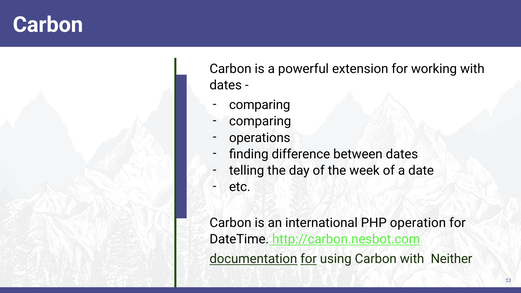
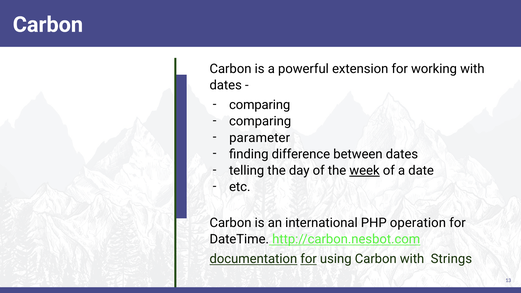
operations: operations -> parameter (260, 138)
week underline: none -> present (365, 171)
Neither: Neither -> Strings (451, 259)
